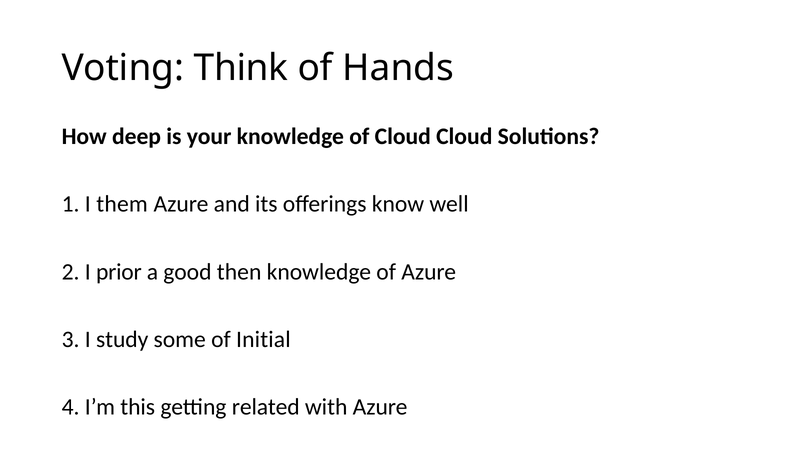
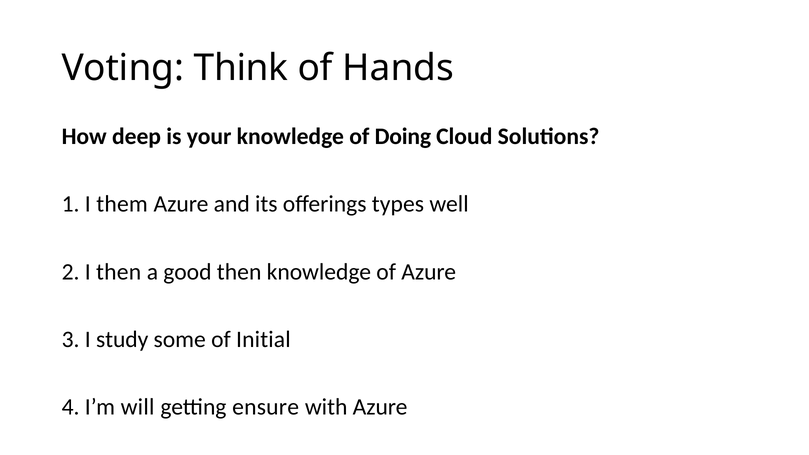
of Cloud: Cloud -> Doing (403, 136)
know: know -> types (398, 204)
I prior: prior -> then (119, 272)
this: this -> will (138, 407)
related: related -> ensure (266, 407)
